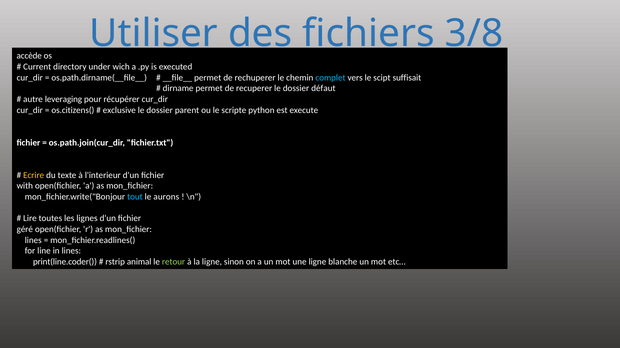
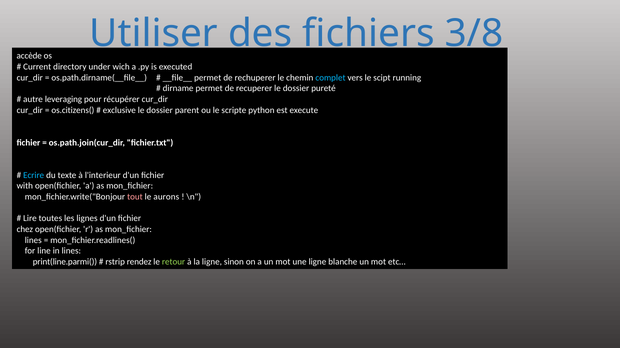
suffisait: suffisait -> running (407, 78)
défaut: défaut -> pureté (323, 89)
Ecrire colour: yellow -> light blue (34, 176)
tout colour: light blue -> pink (135, 197)
géré: géré -> chez (25, 230)
print(line.coder(: print(line.coder( -> print(line.parmi( (65, 262)
animal: animal -> rendez (139, 262)
